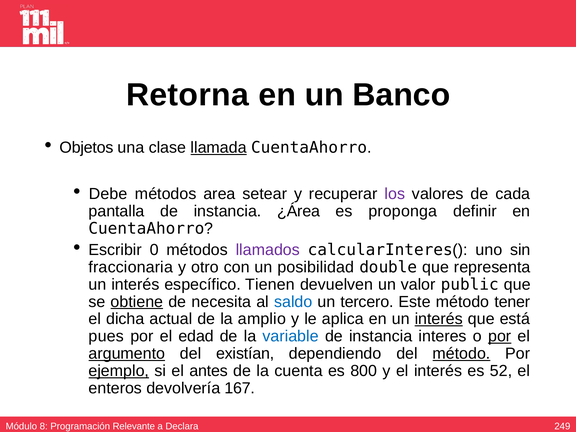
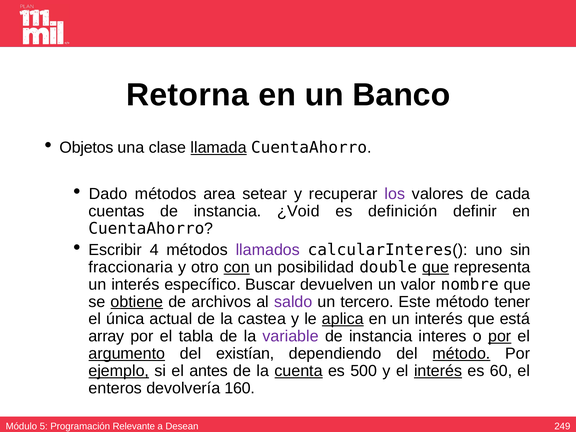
Debe: Debe -> Dado (108, 194)
pantalla: pantalla -> cuentas (117, 211)
¿Área: ¿Área -> ¿Void (298, 211)
proponga: proponga -> definición (403, 211)
0: 0 -> 4 (154, 250)
con underline: none -> present (237, 267)
que underline: none -> present (436, 267)
Tienen: Tienen -> Buscar (270, 284)
public: public -> nombre (470, 284)
necesita: necesita -> archivos (221, 302)
saldo colour: blue -> purple (293, 302)
dicha: dicha -> única (125, 319)
amplio: amplio -> castea (262, 319)
aplica underline: none -> present (343, 319)
interés underline: present -> none (439, 319)
pues: pues -> array (106, 336)
edad: edad -> tabla (196, 336)
variable colour: blue -> purple (291, 336)
cuenta underline: none -> present (299, 371)
800: 800 -> 500 (364, 371)
interés underline: none -> present (438, 371)
52: 52 -> 60 (501, 371)
167: 167 -> 160 (240, 388)
8: 8 -> 5 (44, 426)
Declara: Declara -> Desean (182, 426)
